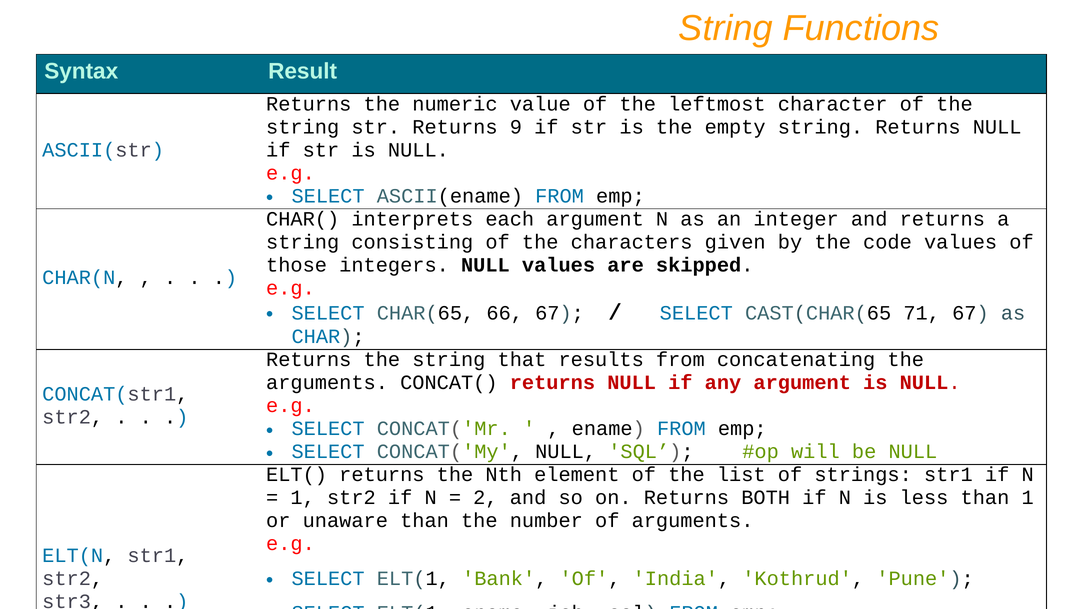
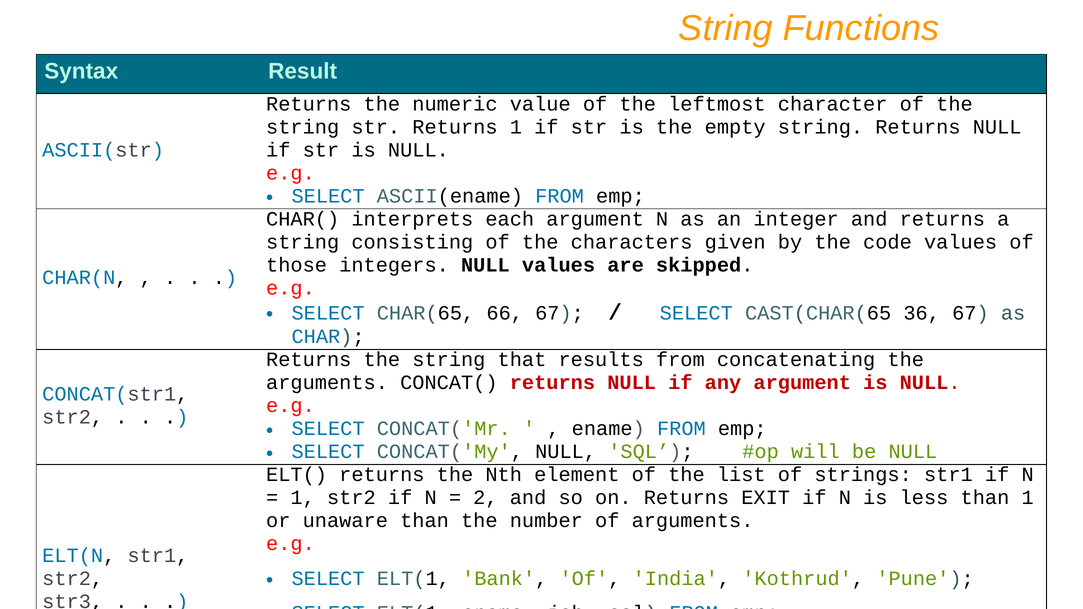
Returns 9: 9 -> 1 (516, 127)
71: 71 -> 36 (922, 313)
BOTH: BOTH -> EXIT (766, 498)
